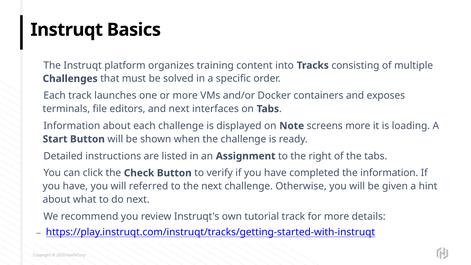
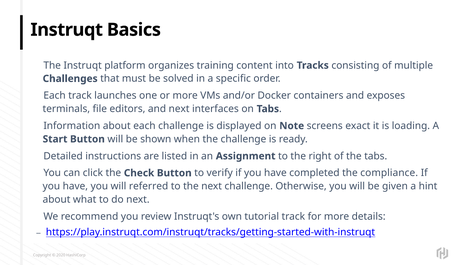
screens more: more -> exact (358, 126)
the information: information -> compliance (389, 173)
